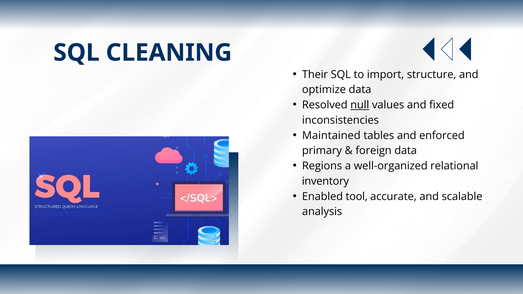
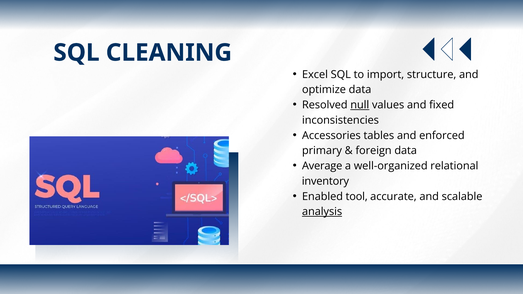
Their: Their -> Excel (315, 74)
Maintained: Maintained -> Accessories (331, 136)
Regions: Regions -> Average (322, 166)
analysis underline: none -> present (322, 212)
